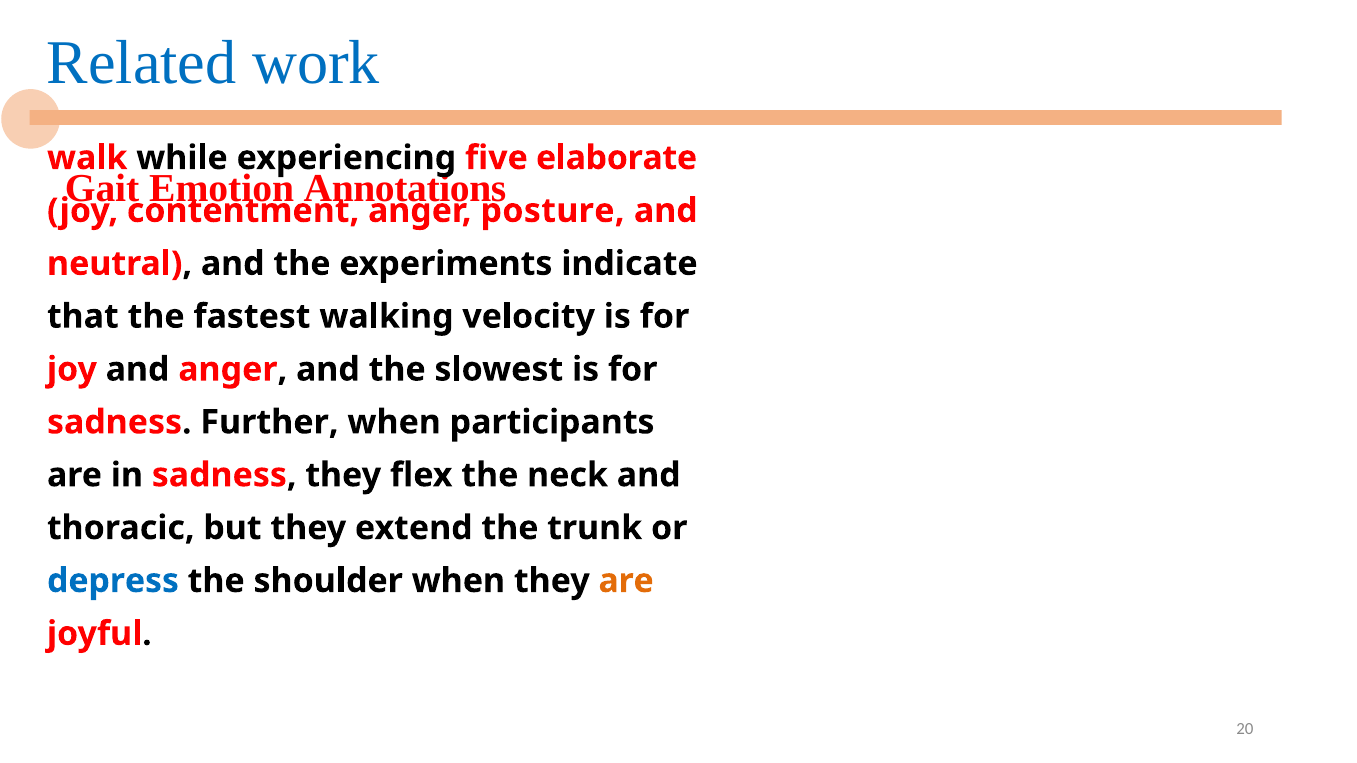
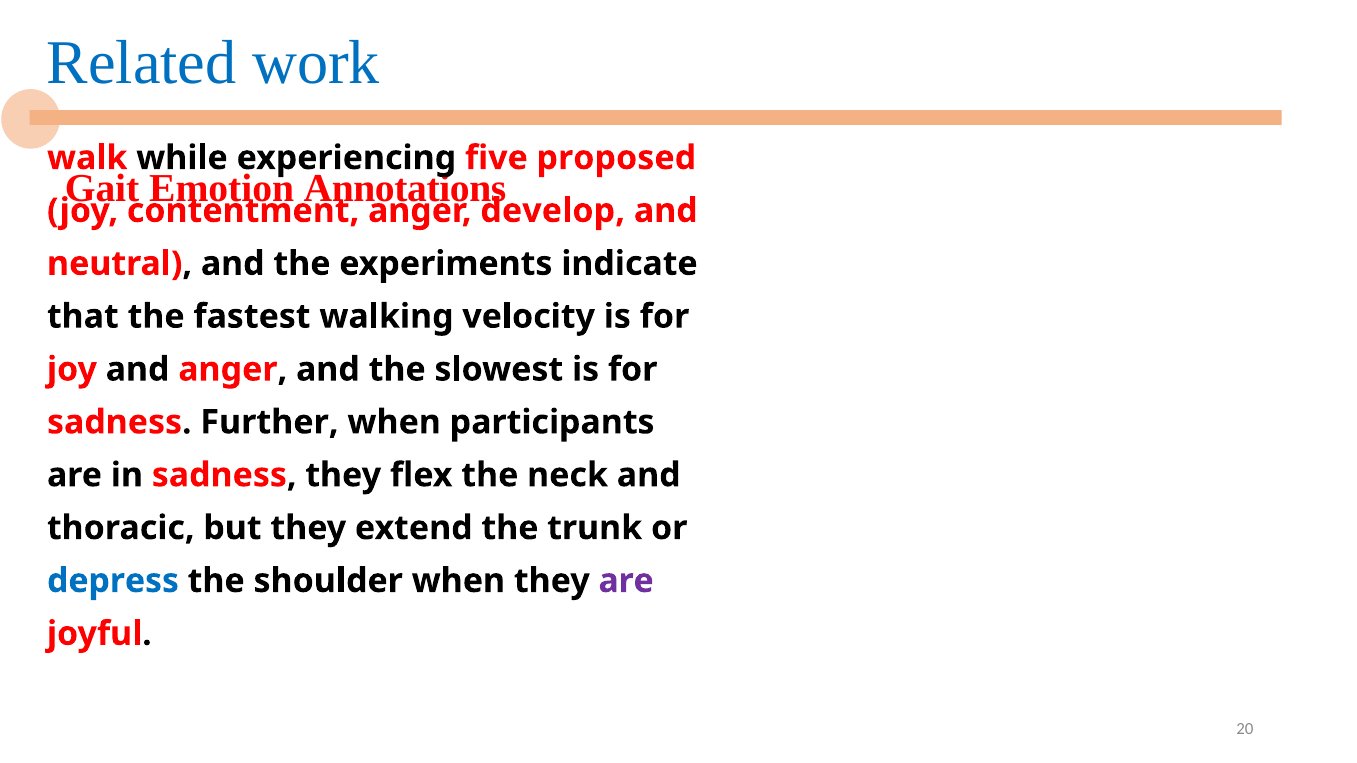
elaborate: elaborate -> proposed (616, 158)
posture: posture -> develop (553, 211)
are colour: orange -> purple (626, 581)
